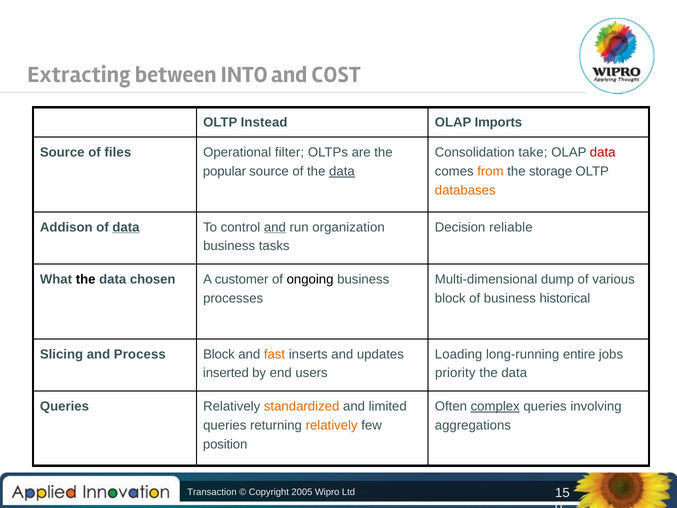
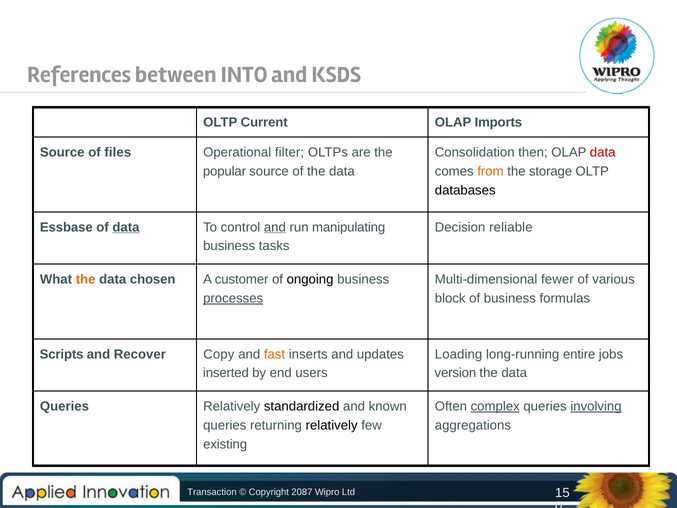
Extracting: Extracting -> References (79, 75)
COST: COST -> KSDS (336, 75)
Instead: Instead -> Current (264, 123)
take: take -> then (533, 152)
data underline: present -> none (342, 171)
databases colour: orange -> black (465, 190)
Addison: Addison -> Essbase (66, 227)
organization: organization -> manipulating (349, 227)
the colour: black -> orange (86, 279)
dump: dump -> fewer (557, 279)
processes underline: none -> present (233, 298)
historical: historical -> formulas (565, 298)
Slicing: Slicing -> Scripts (62, 354)
Process: Process -> Recover (140, 354)
Block: Block -> Copy (219, 354)
priority: priority -> version (455, 373)
standardized colour: orange -> black (302, 406)
limited: limited -> known (388, 406)
involving underline: none -> present (596, 406)
relatively colour: orange -> black (332, 425)
position: position -> existing (225, 444)
2005: 2005 -> 2087 (302, 492)
